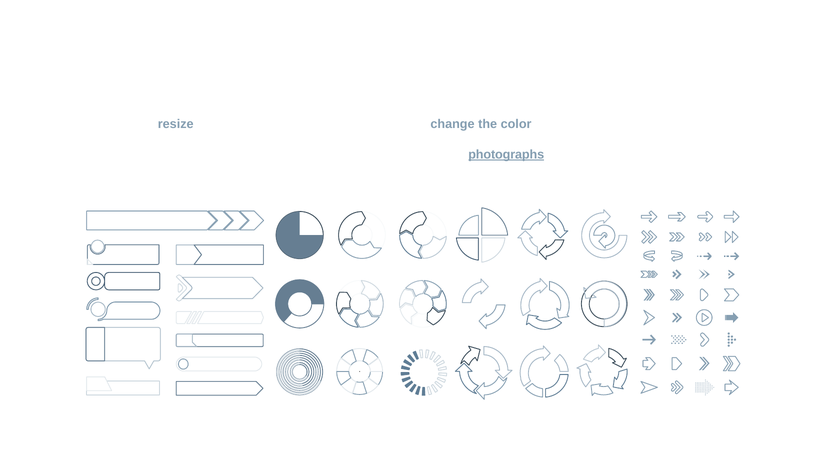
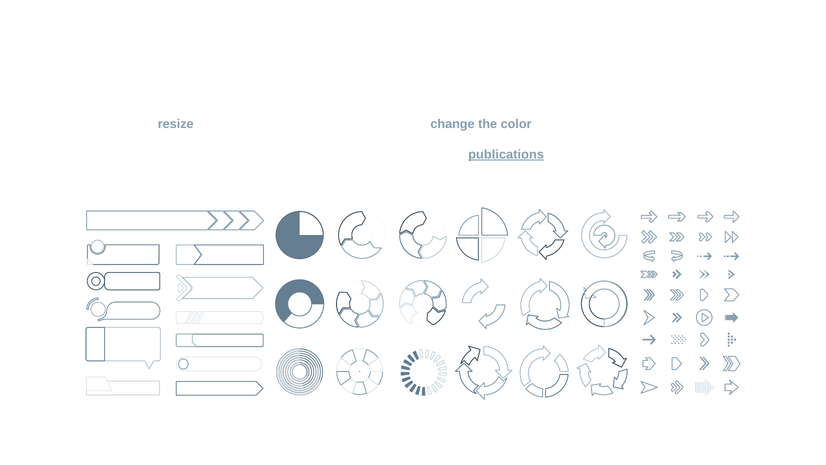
photographs: photographs -> publications (506, 154)
